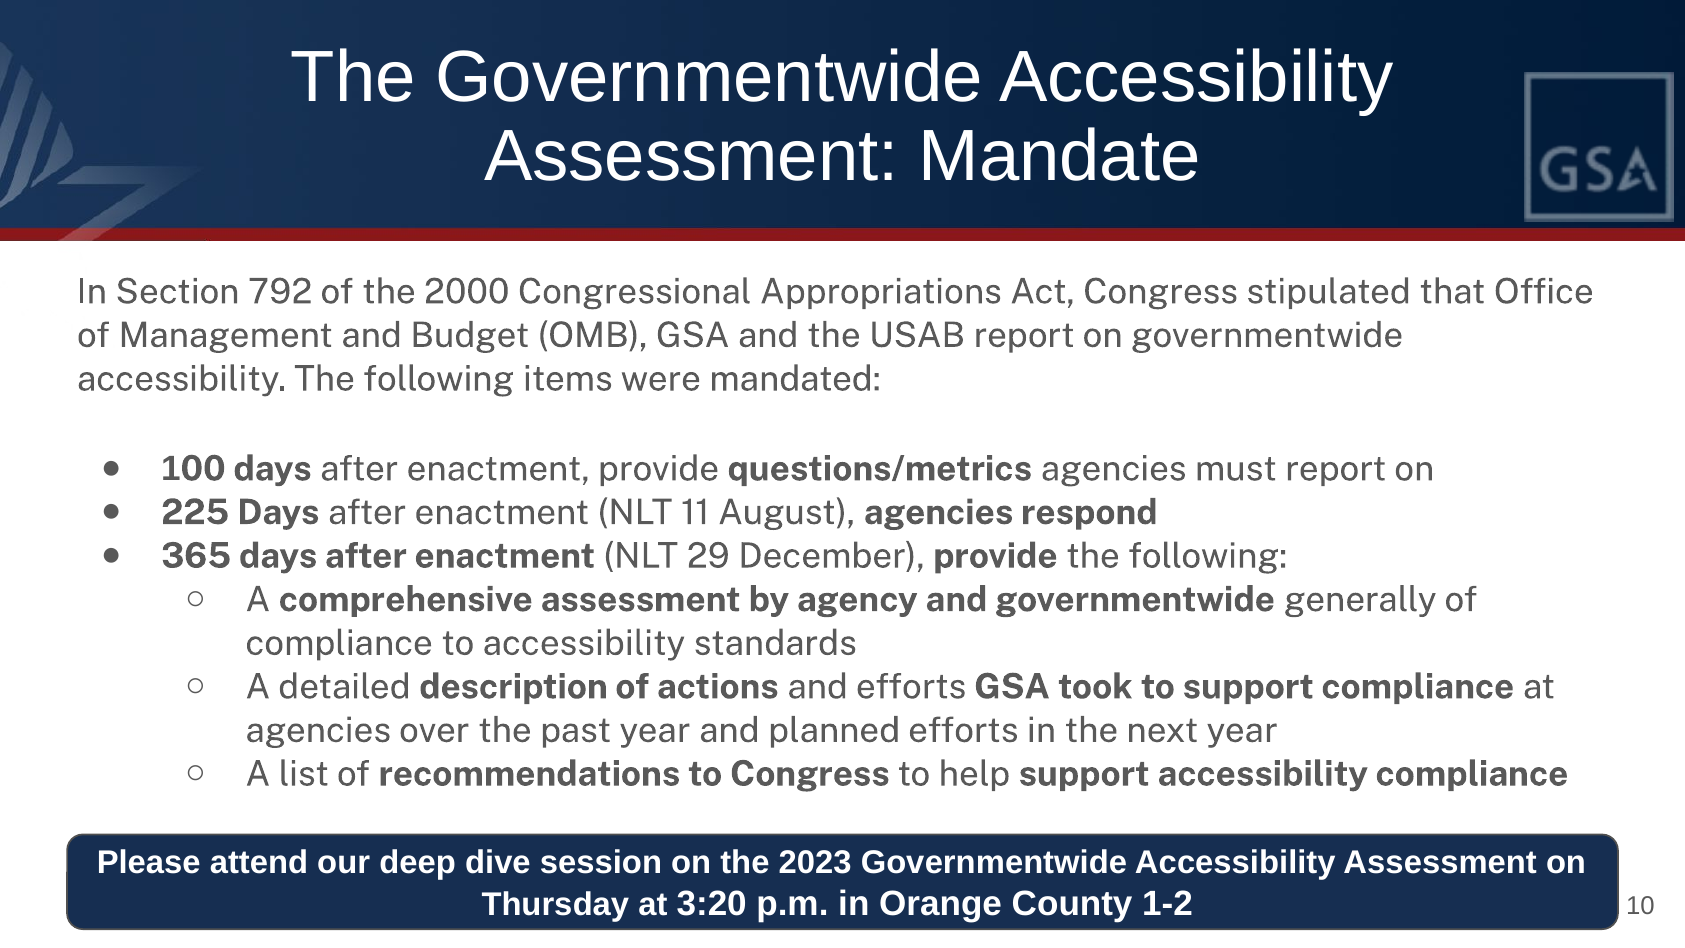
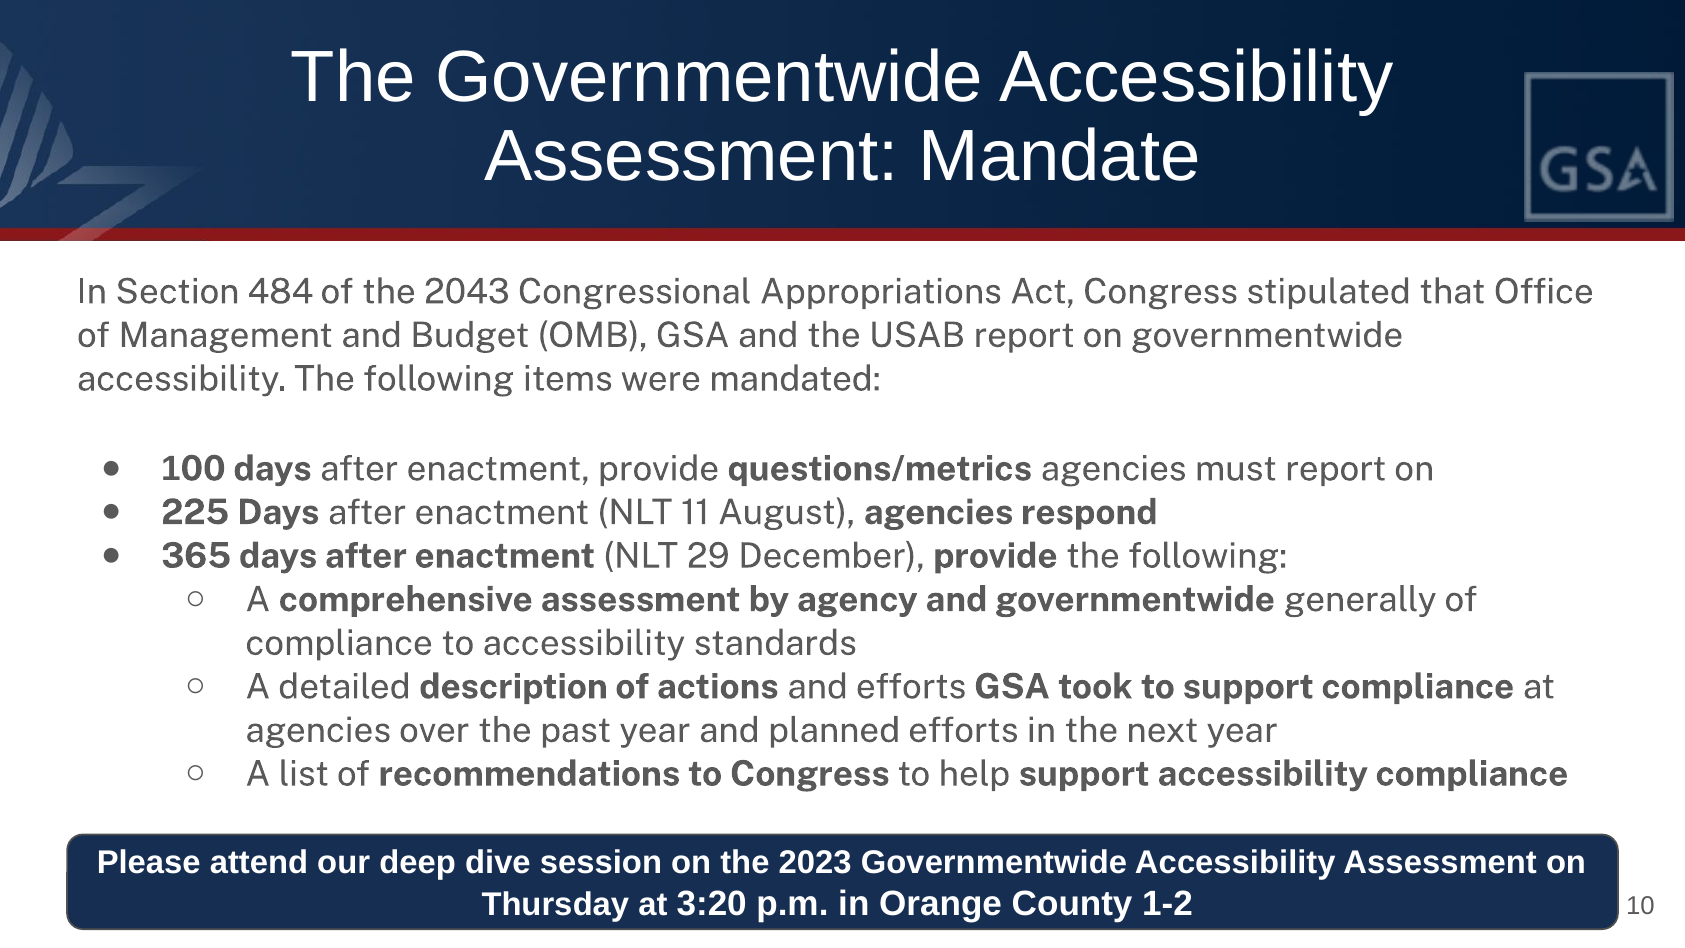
792: 792 -> 484 (280, 292)
2000: 2000 -> 2043 (467, 292)
